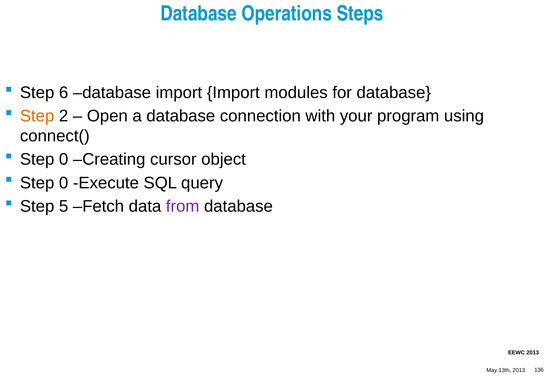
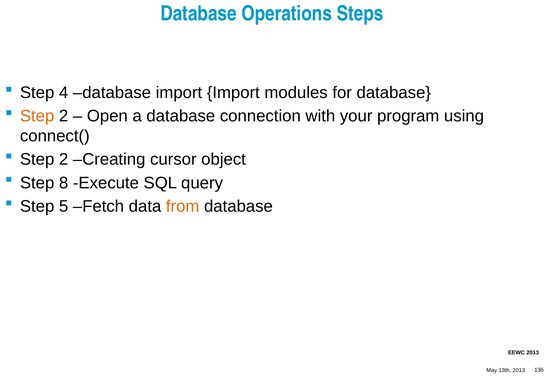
6: 6 -> 4 (64, 93)
0: 0 -> 2 (64, 160)
0: 0 -> 8 (64, 183)
from colour: purple -> orange (183, 207)
